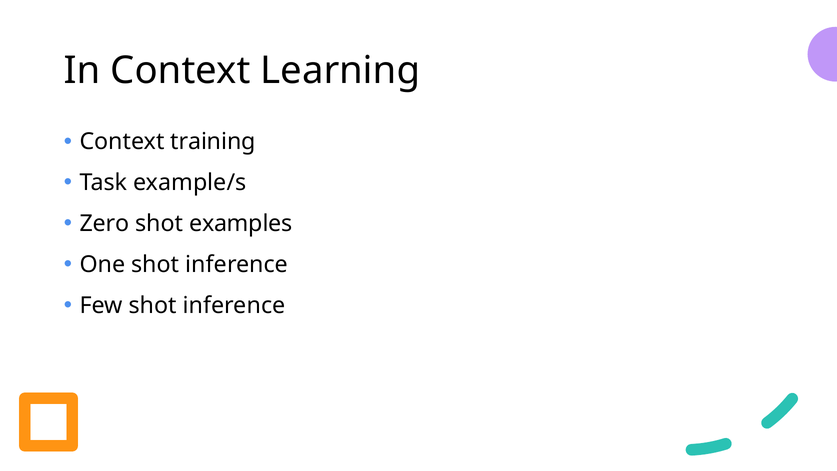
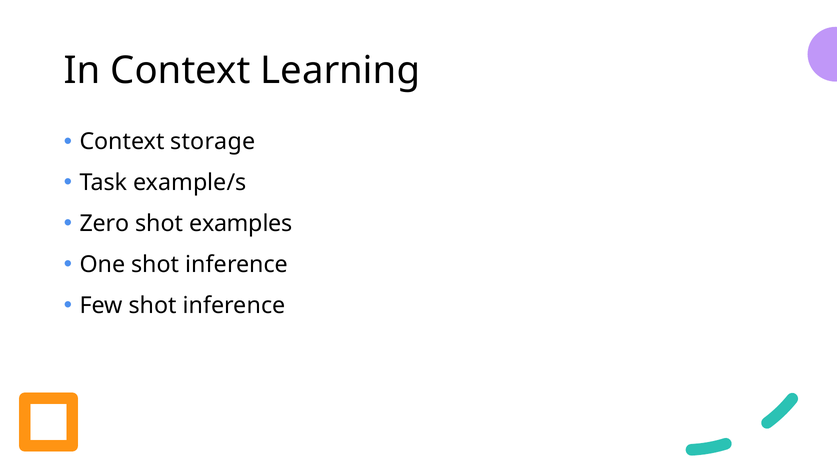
training: training -> storage (213, 142)
